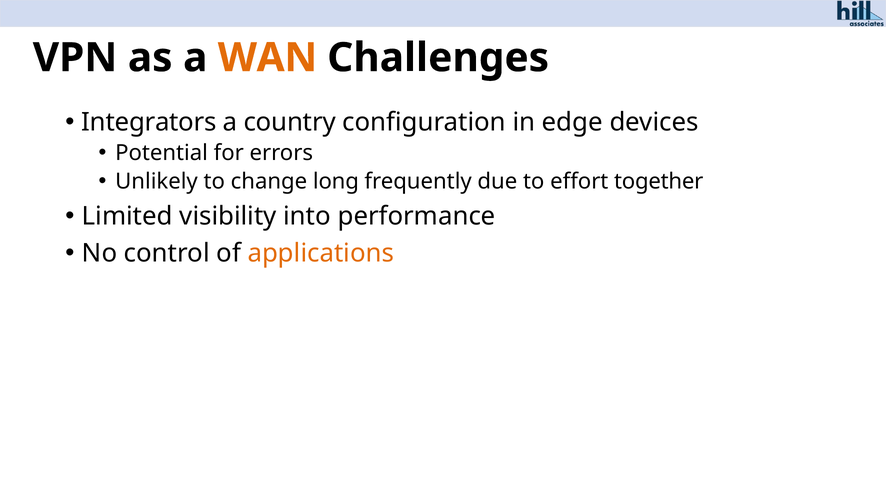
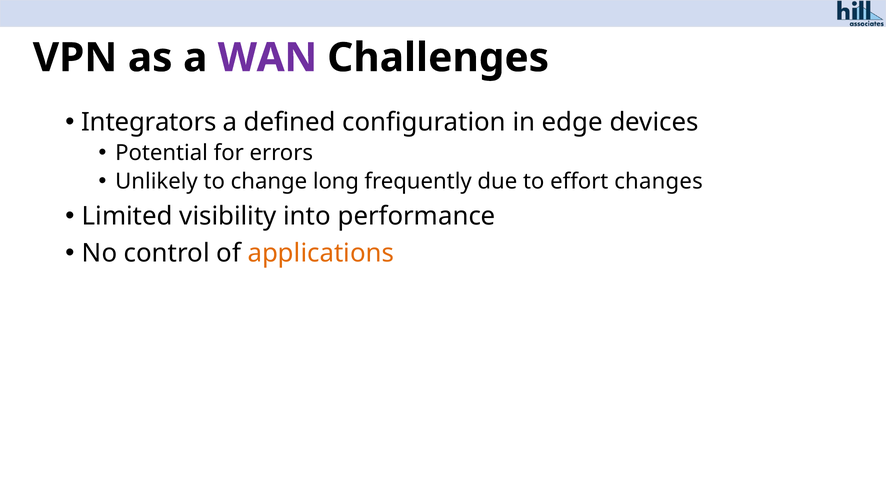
WAN colour: orange -> purple (268, 58)
country: country -> defined (290, 122)
together: together -> changes (659, 181)
